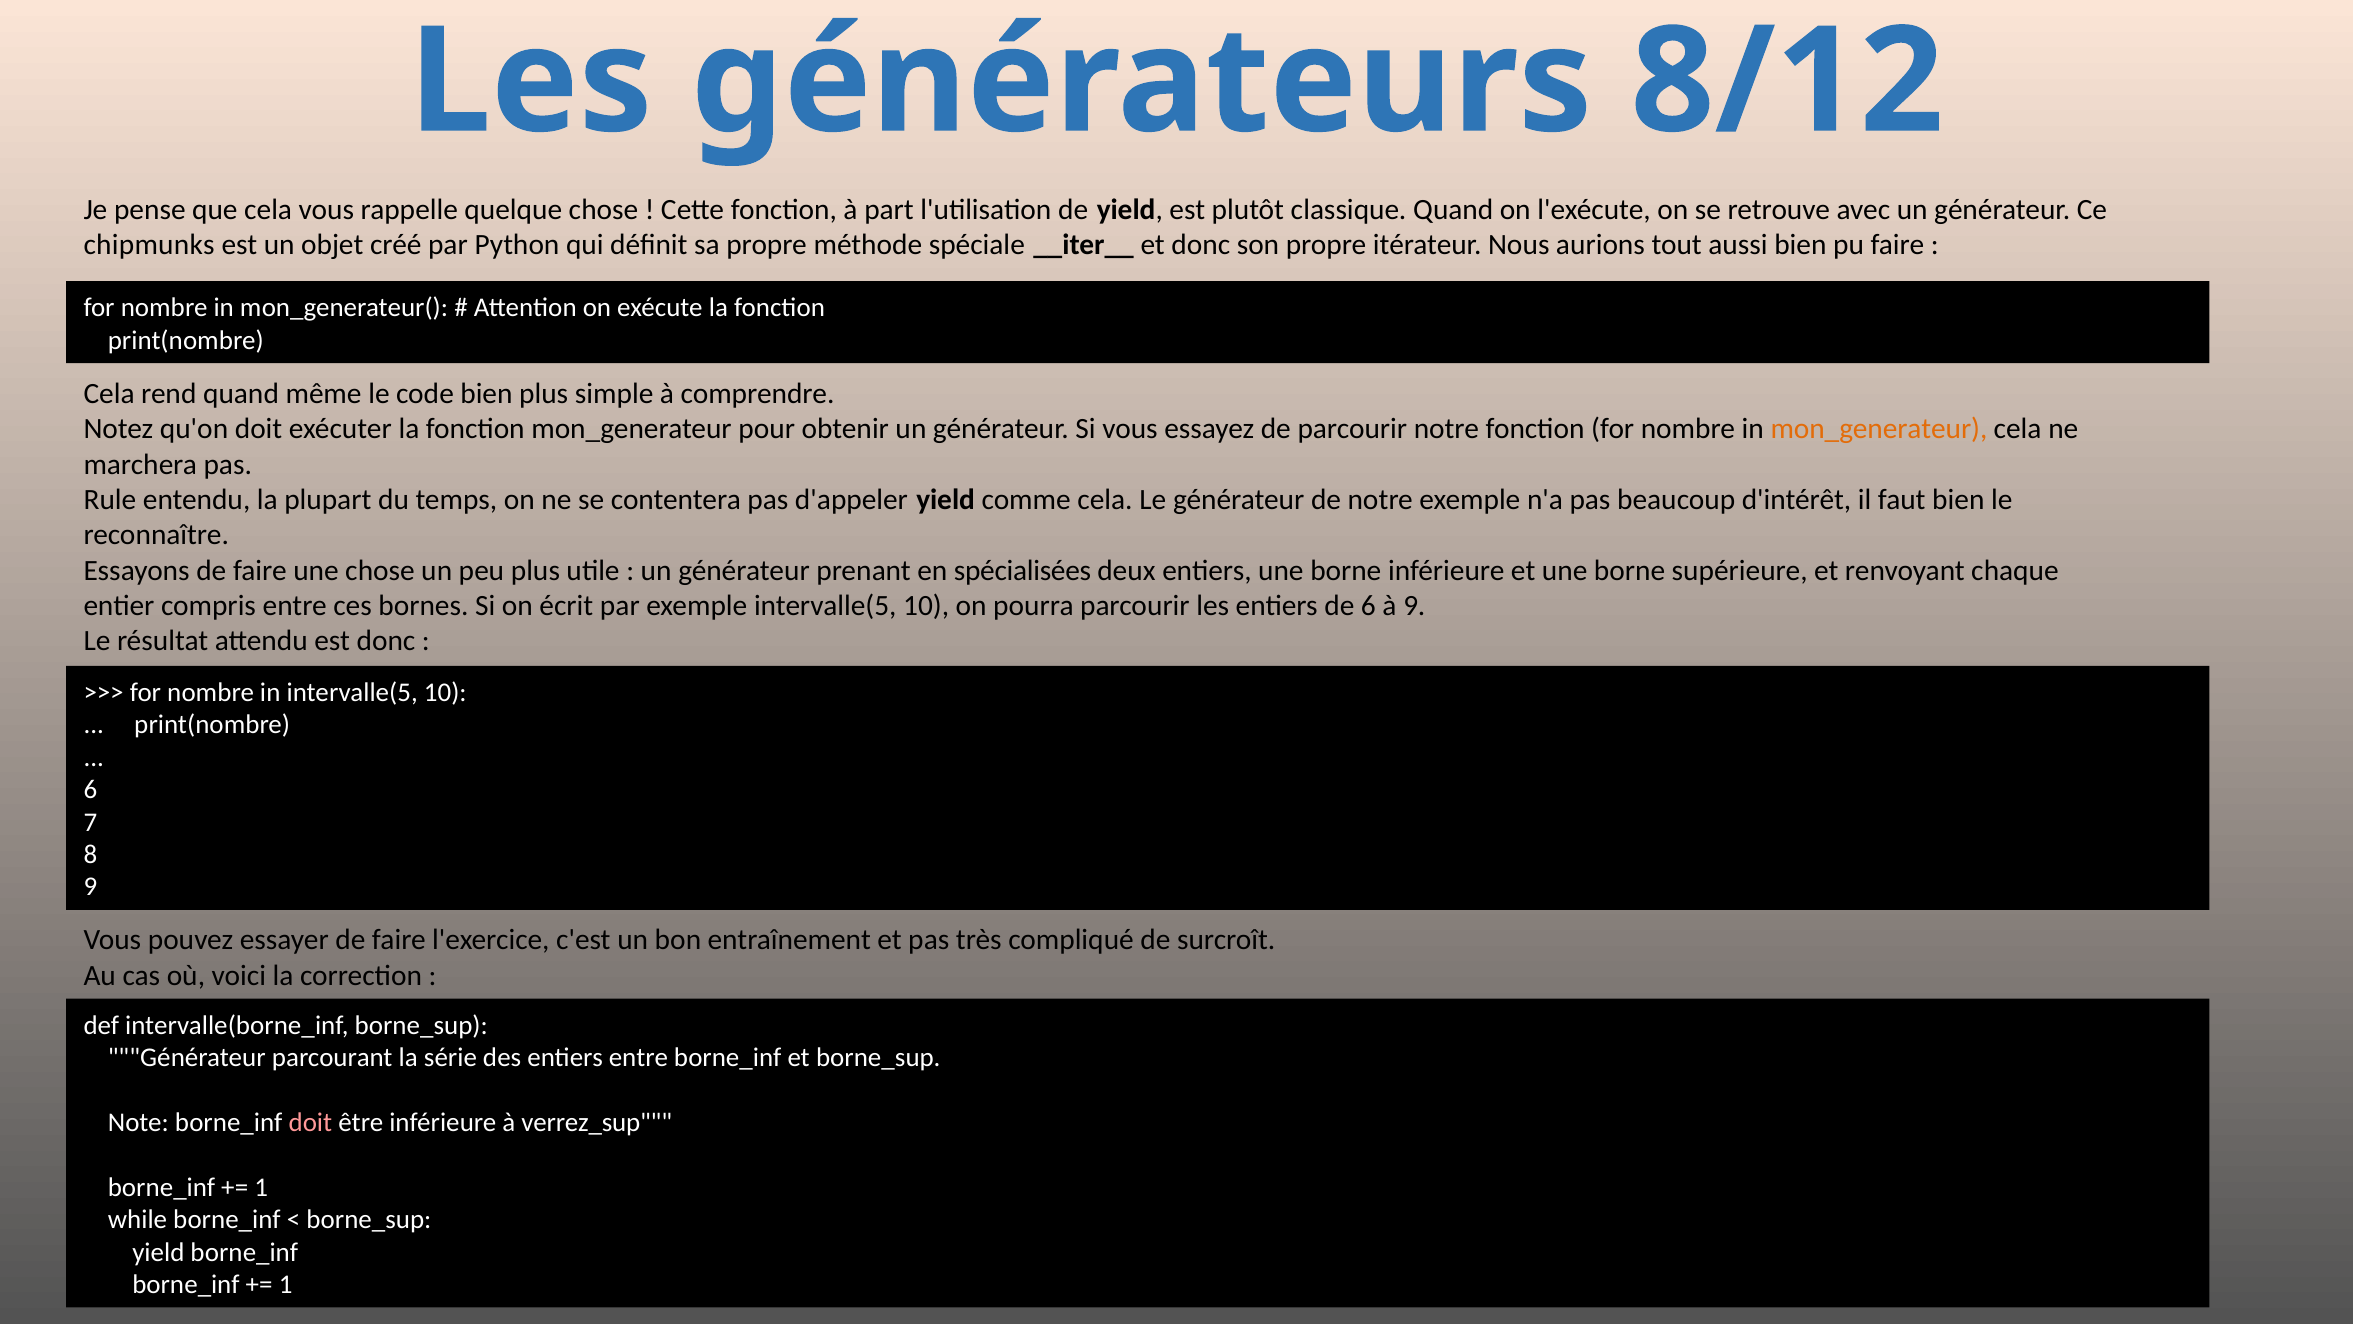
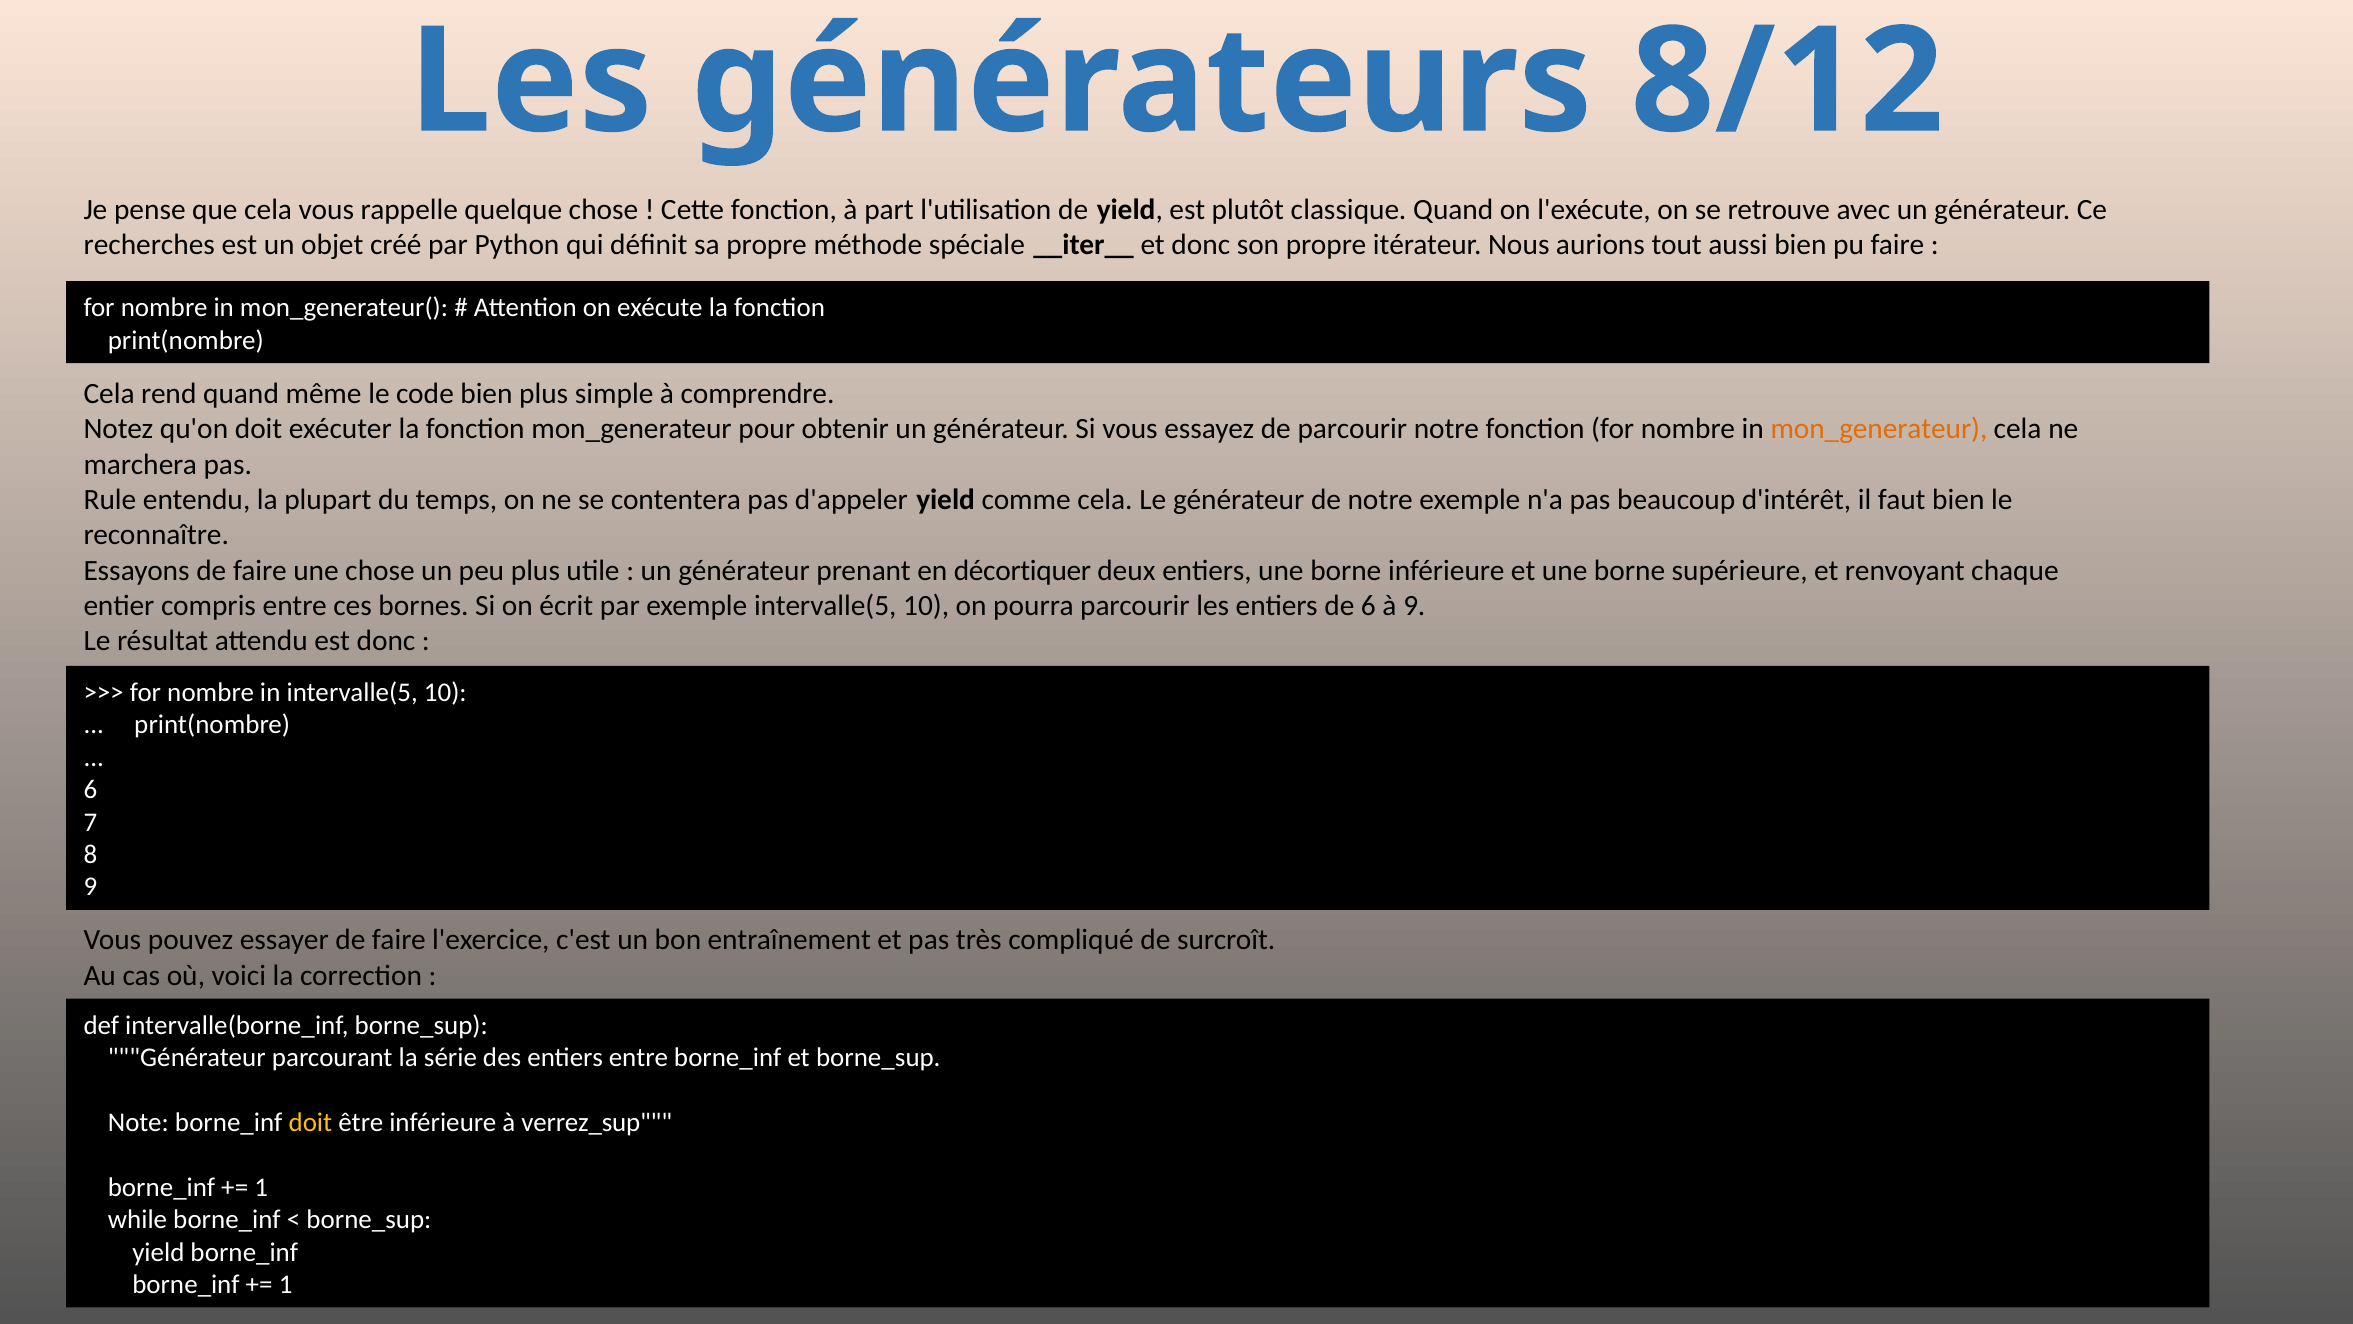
chipmunks: chipmunks -> recherches (149, 245)
spécialisées: spécialisées -> décortiquer (1022, 570)
doit colour: pink -> yellow (310, 1122)
